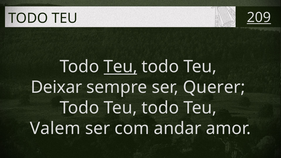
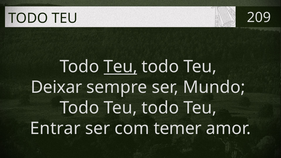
209 underline: present -> none (259, 18)
Querer: Querer -> Mundo (214, 87)
Valem: Valem -> Entrar (55, 129)
andar: andar -> temer (178, 129)
